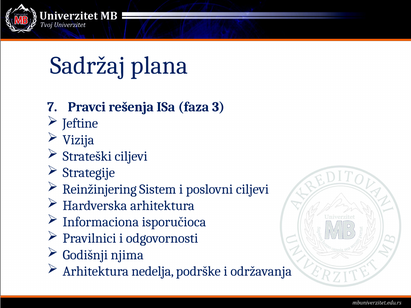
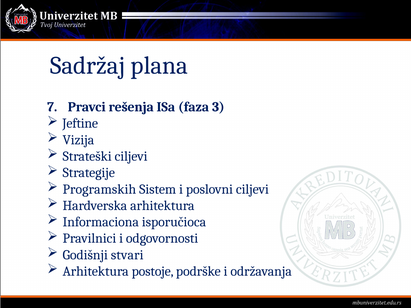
Reinžinjering: Reinžinjering -> Programskih (99, 189)
njima: njima -> stvari (127, 255)
nedelja: nedelja -> postoje (153, 272)
